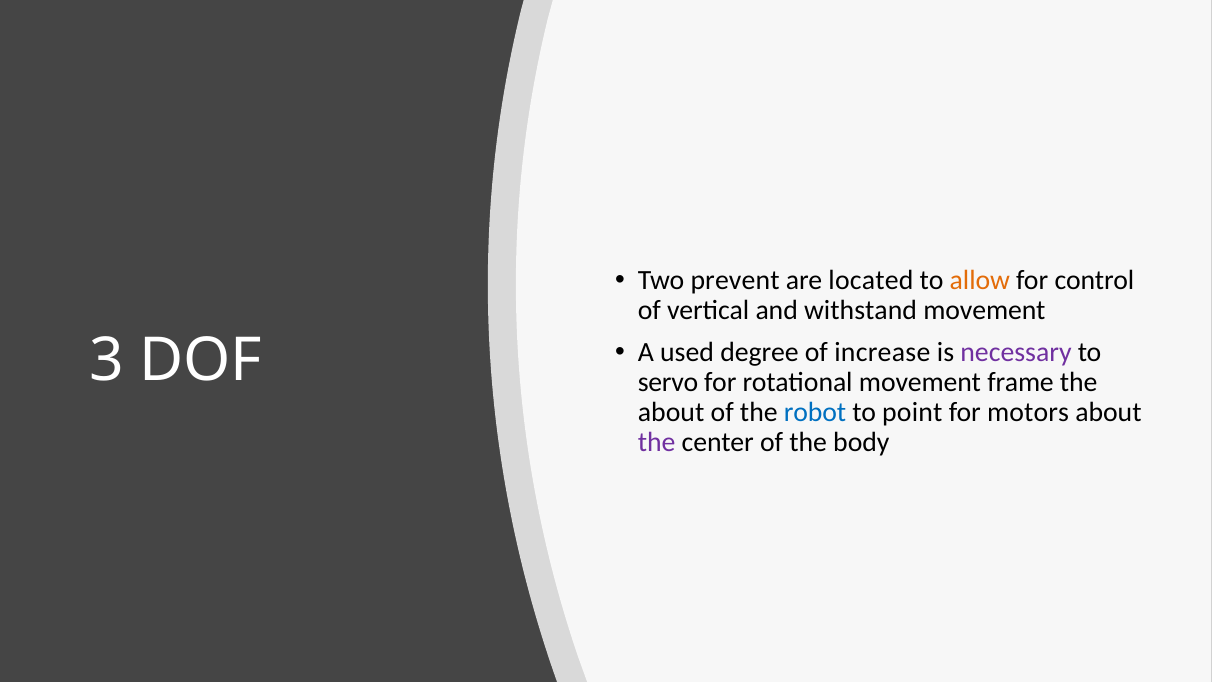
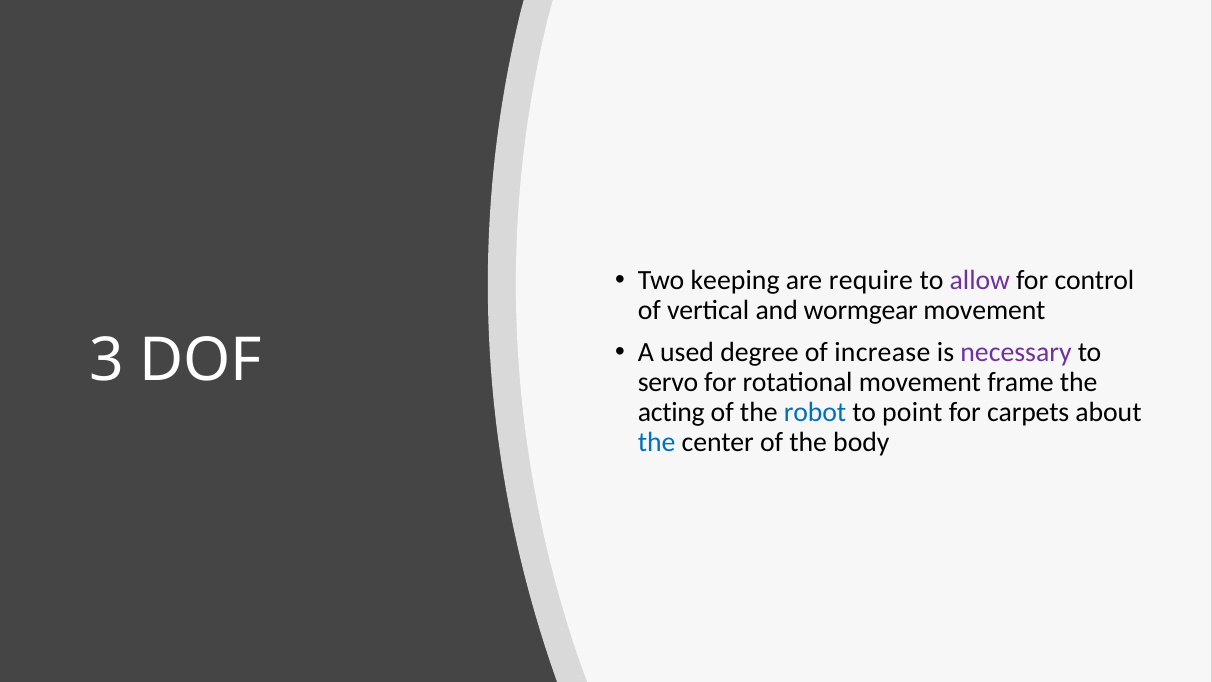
prevent: prevent -> keeping (735, 280)
located: located -> require (871, 280)
allow colour: orange -> purple (980, 280)
withstand: withstand -> wormgear (861, 310)
about: about -> acting (671, 412)
motors: motors -> carpets (1028, 412)
the colour: purple -> blue (657, 442)
